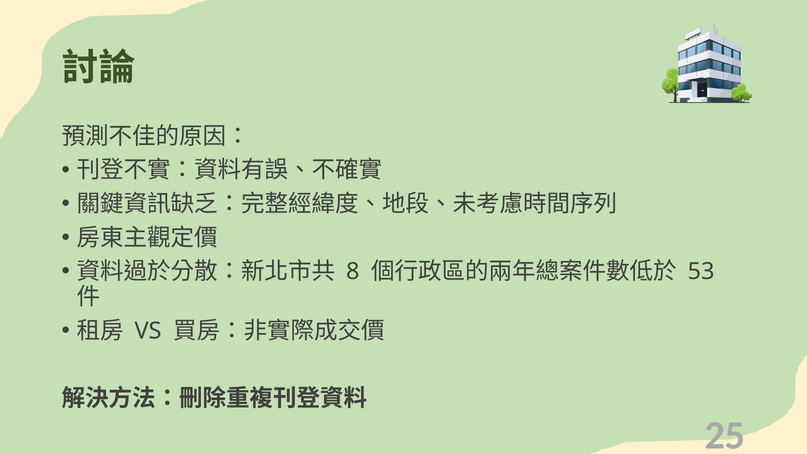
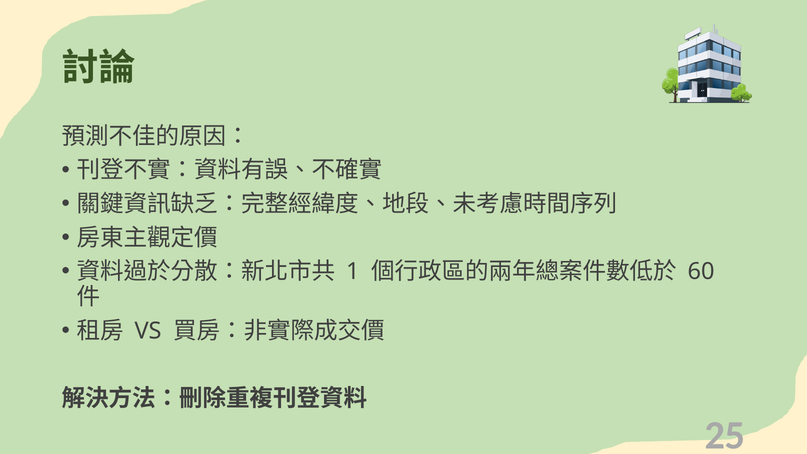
8: 8 -> 1 (353, 272)
53: 53 -> 60 (701, 272)
